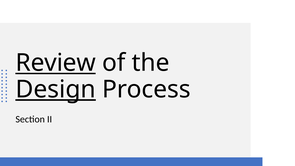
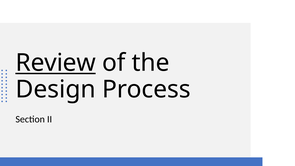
Design underline: present -> none (56, 89)
